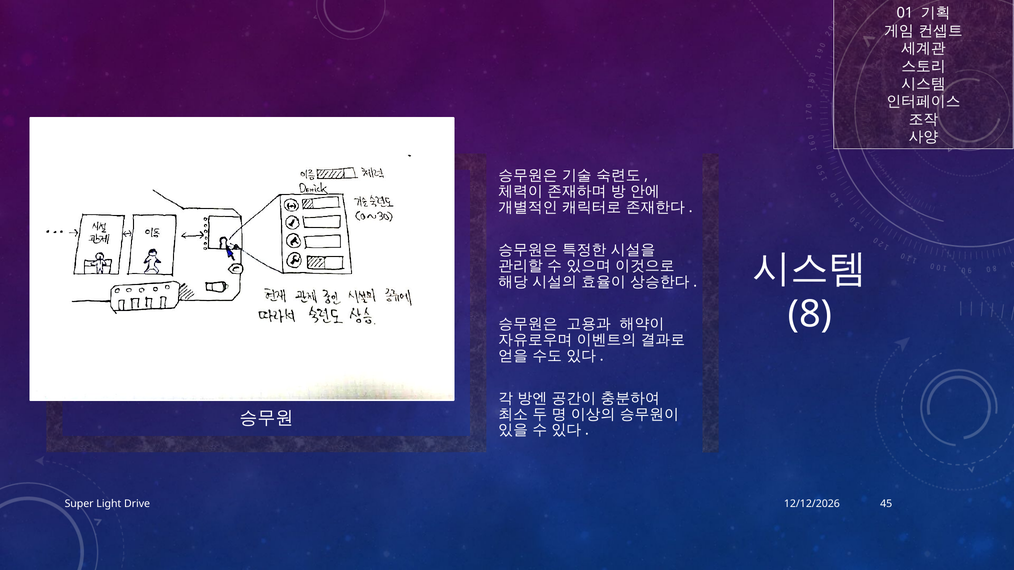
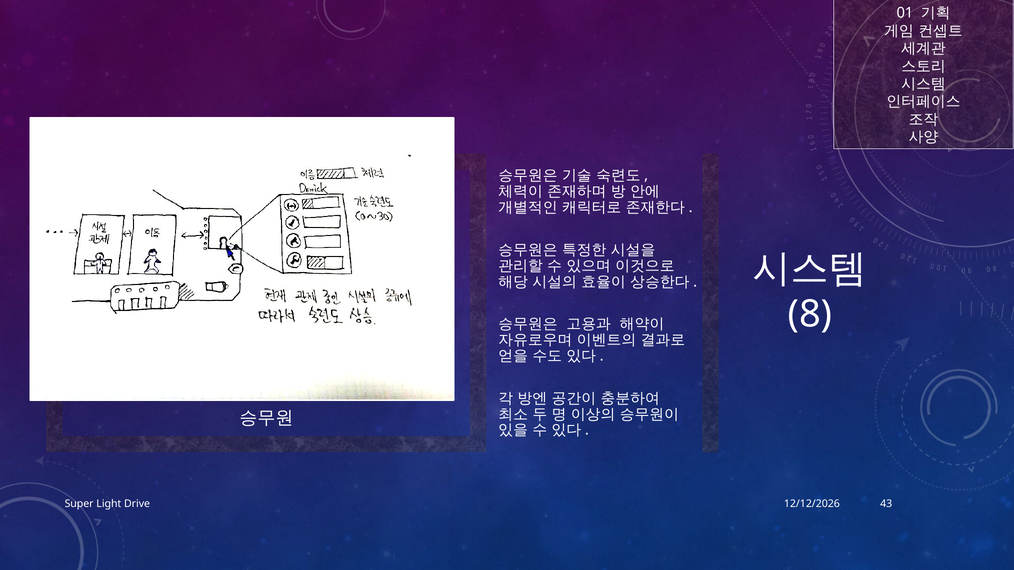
45: 45 -> 43 (886, 504)
